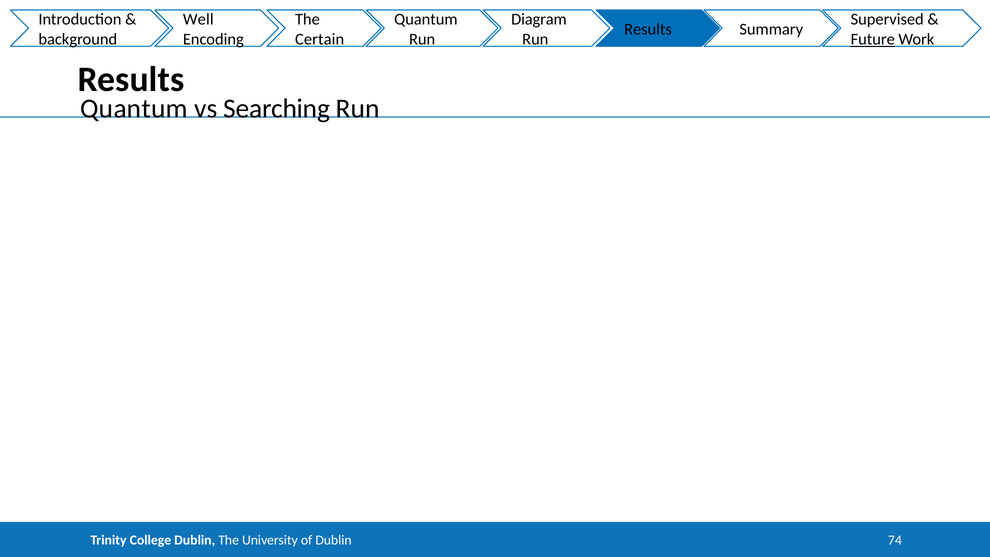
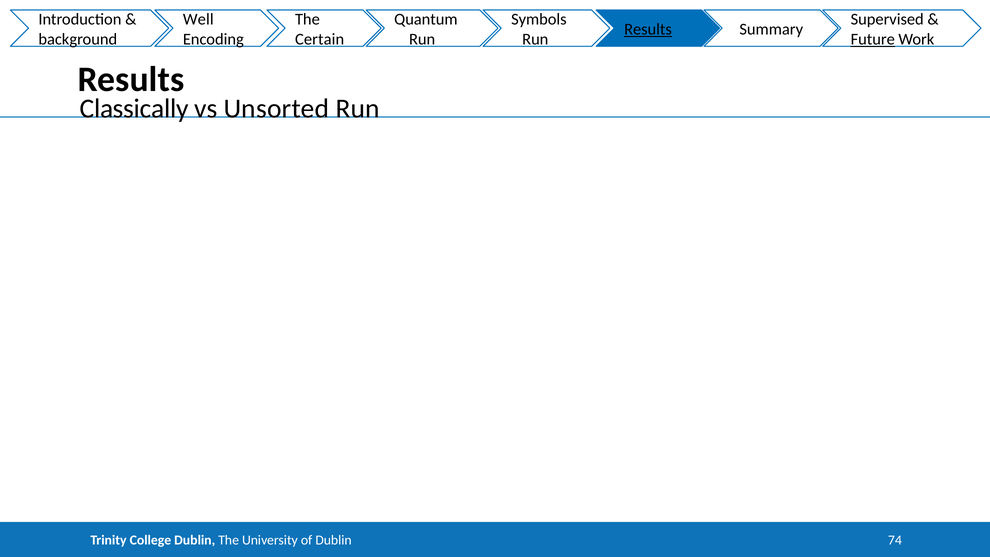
Diagram: Diagram -> Symbols (539, 19)
Results underline: none -> present (648, 29)
Quantum: Quantum -> Classically (134, 109)
Searching: Searching -> Unsorted (276, 109)
